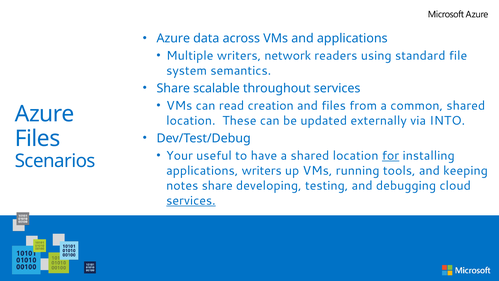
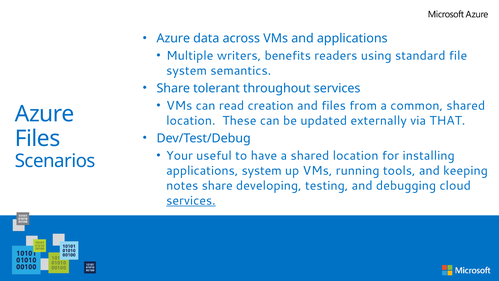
network: network -> benefits (288, 56)
scalable: scalable -> tolerant (217, 88)
INTO: INTO -> THAT (447, 121)
for underline: present -> none (391, 156)
applications writers: writers -> system (262, 170)
